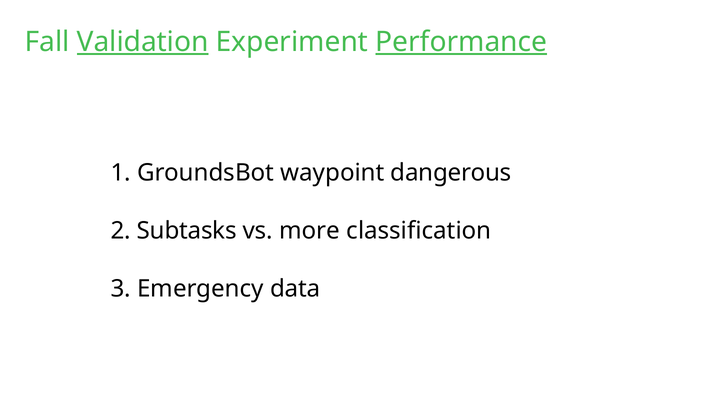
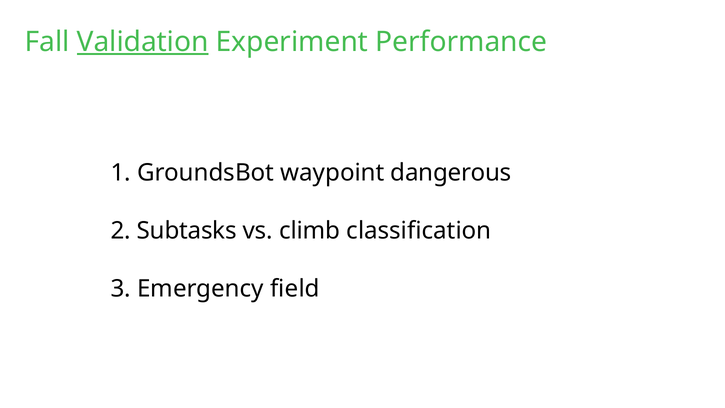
Performance underline: present -> none (461, 42)
more: more -> climb (310, 231)
data: data -> field (295, 289)
